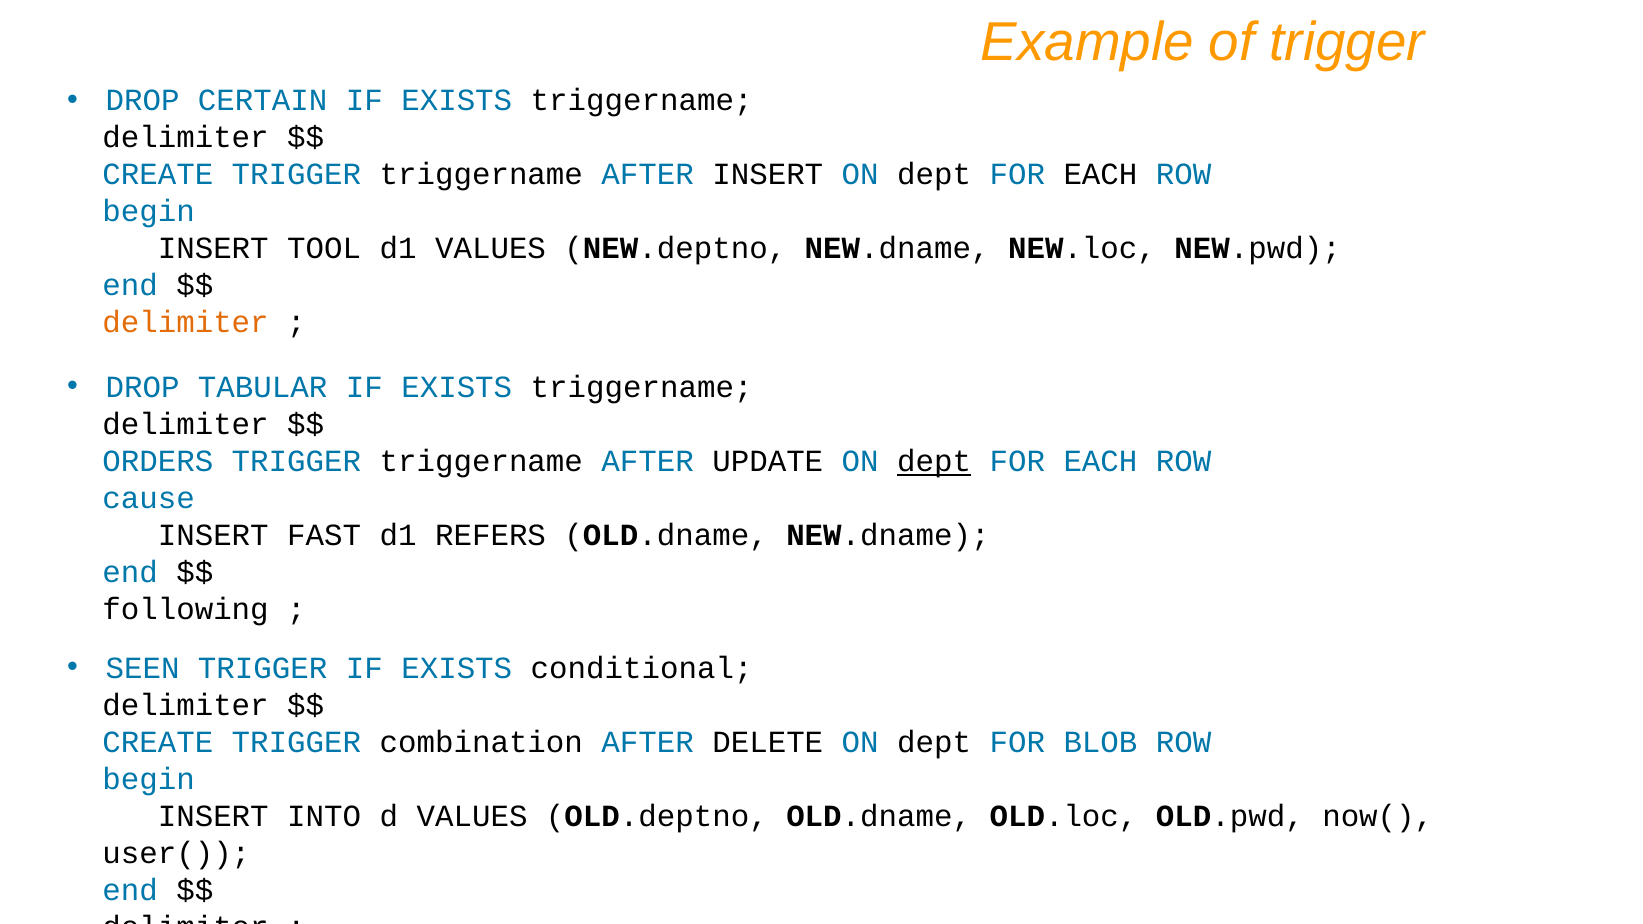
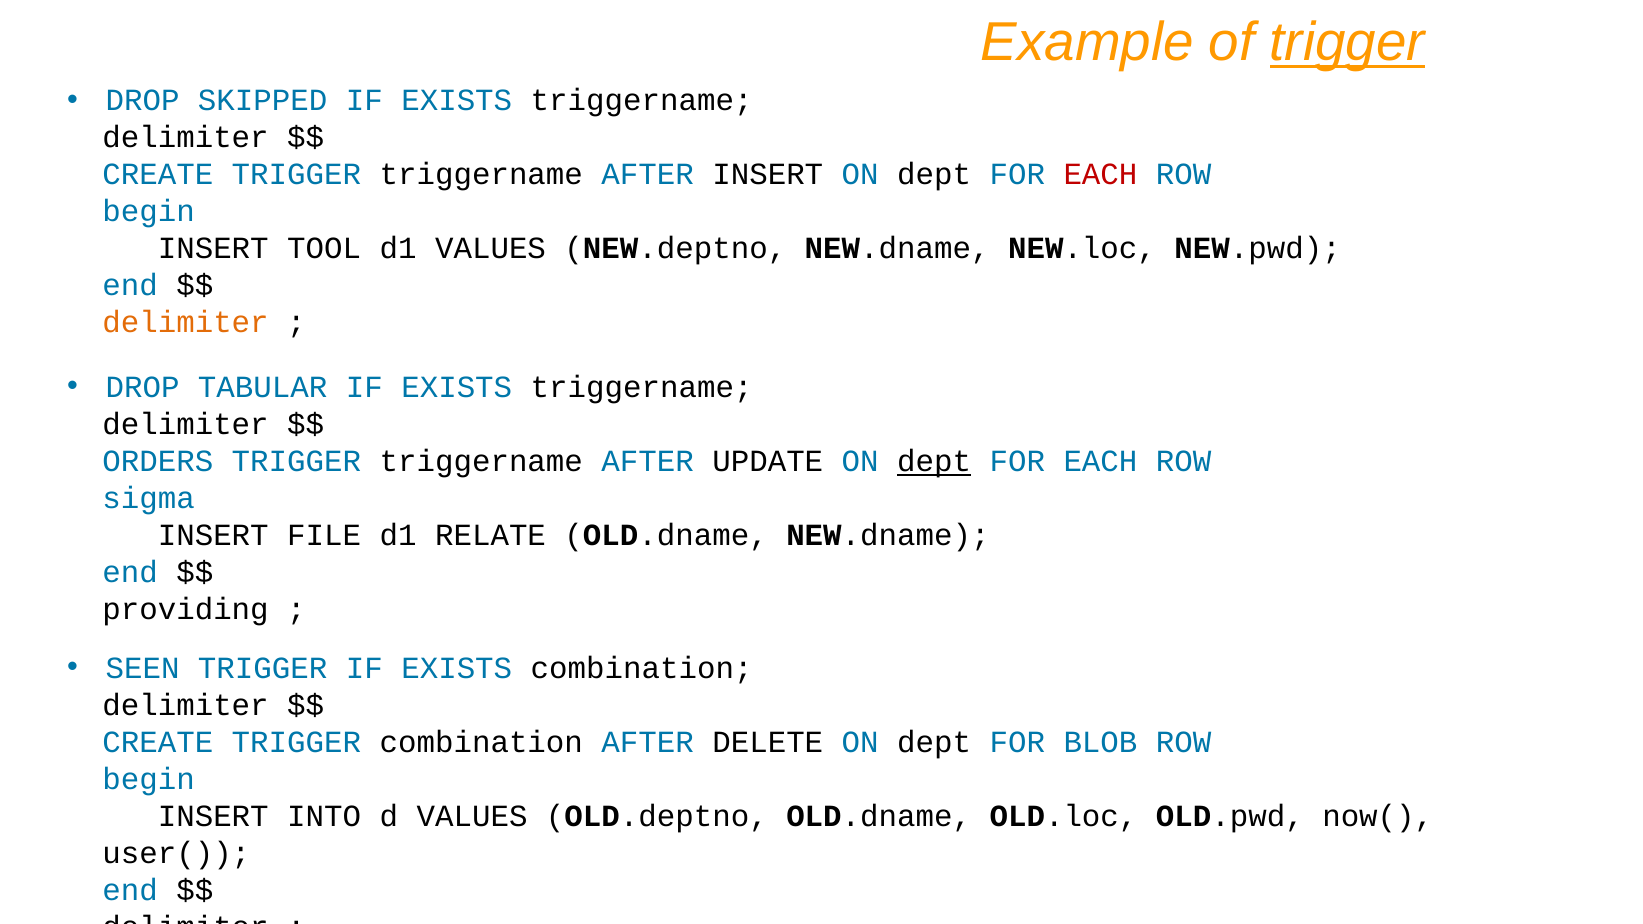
trigger underline: none -> present (1347, 43)
CERTAIN: CERTAIN -> SKIPPED (263, 101)
EACH colour: black -> red (1100, 175)
cause: cause -> sigma (149, 498)
FAST: FAST -> FILE (324, 535)
REFERS: REFERS -> RELATE (491, 535)
following: following -> providing (186, 609)
EXISTS conditional: conditional -> combination (642, 668)
